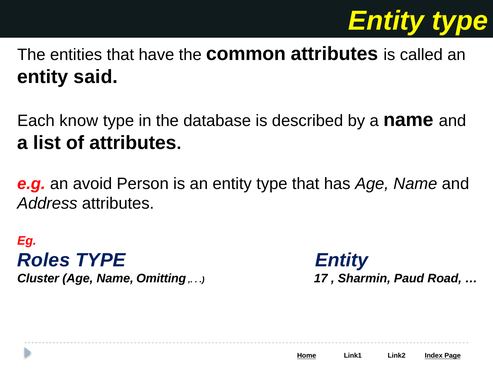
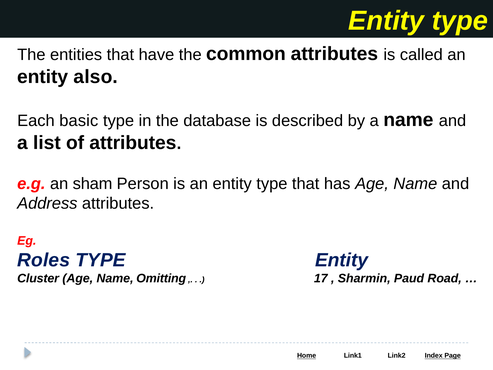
said: said -> also (96, 77)
know: know -> basic (79, 121)
avoid: avoid -> sham (93, 184)
